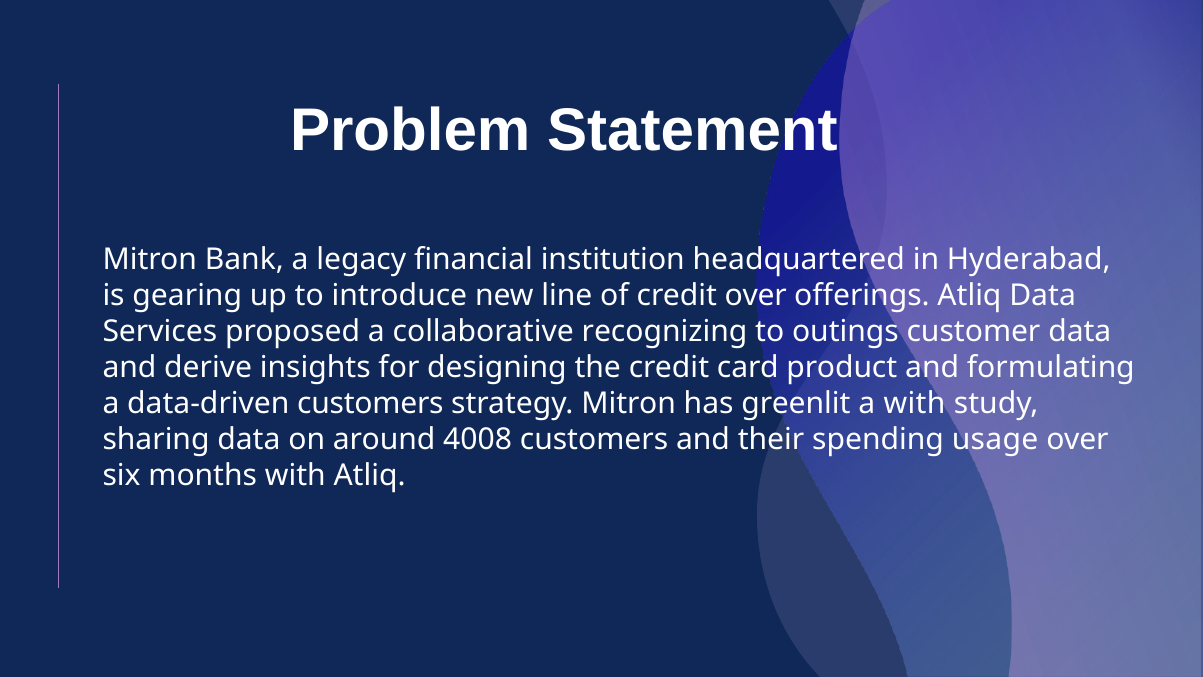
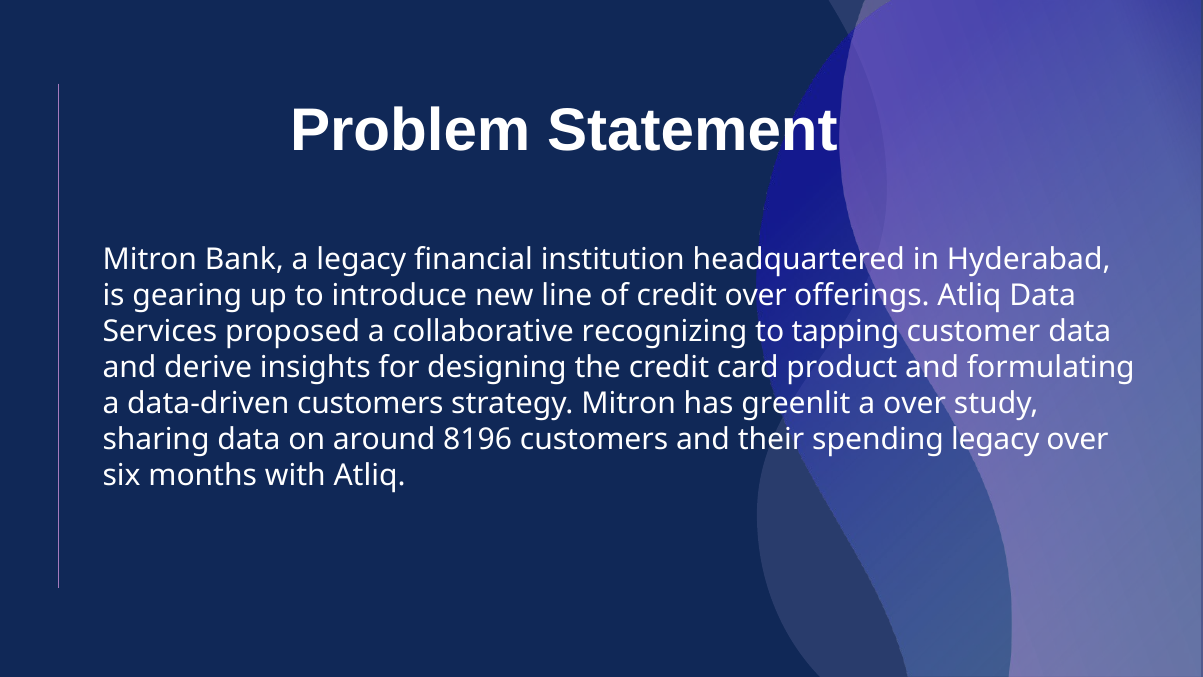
outings: outings -> tapping (846, 331)
a with: with -> over (915, 403)
4008: 4008 -> 8196 (478, 439)
spending usage: usage -> legacy (995, 439)
